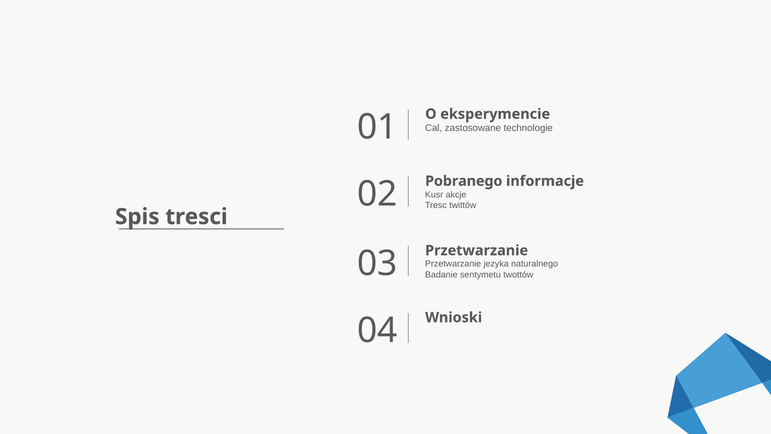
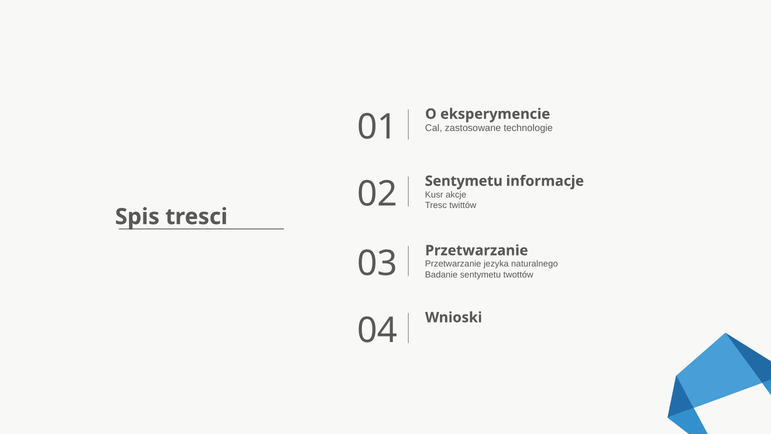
Pobranego: Pobranego -> Sentymetu (464, 181)
